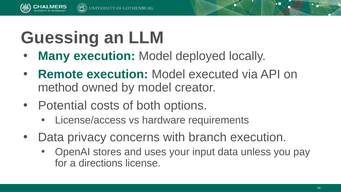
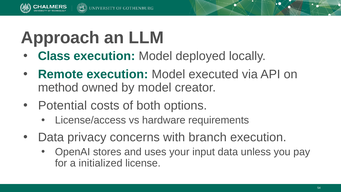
Guessing: Guessing -> Approach (60, 38)
Many: Many -> Class (54, 56)
directions: directions -> initialized (101, 163)
